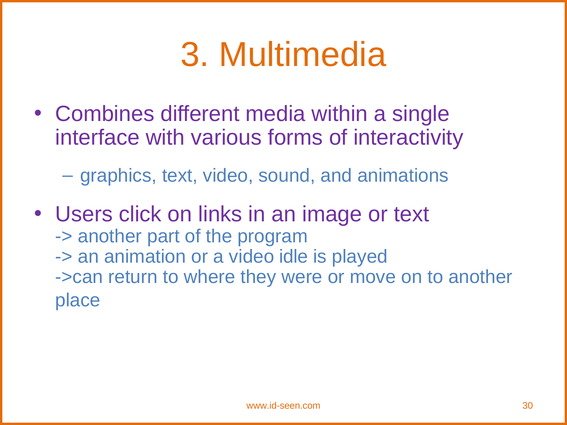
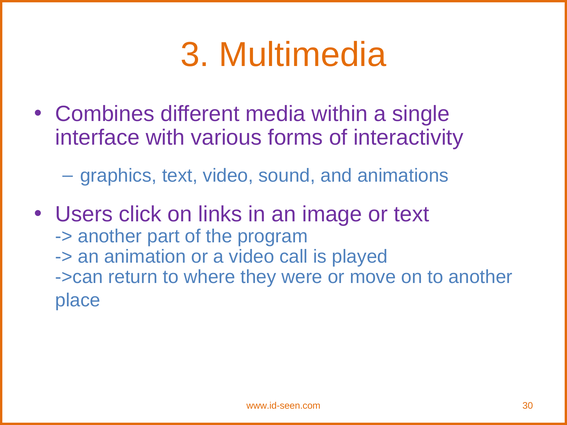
idle: idle -> call (294, 257)
